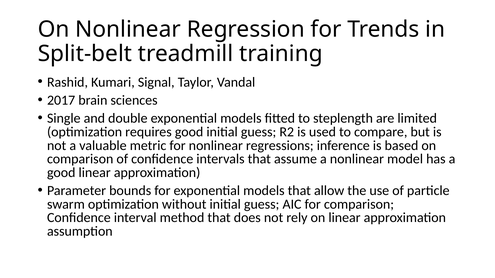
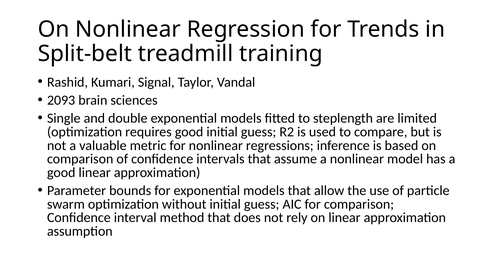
2017: 2017 -> 2093 (61, 100)
